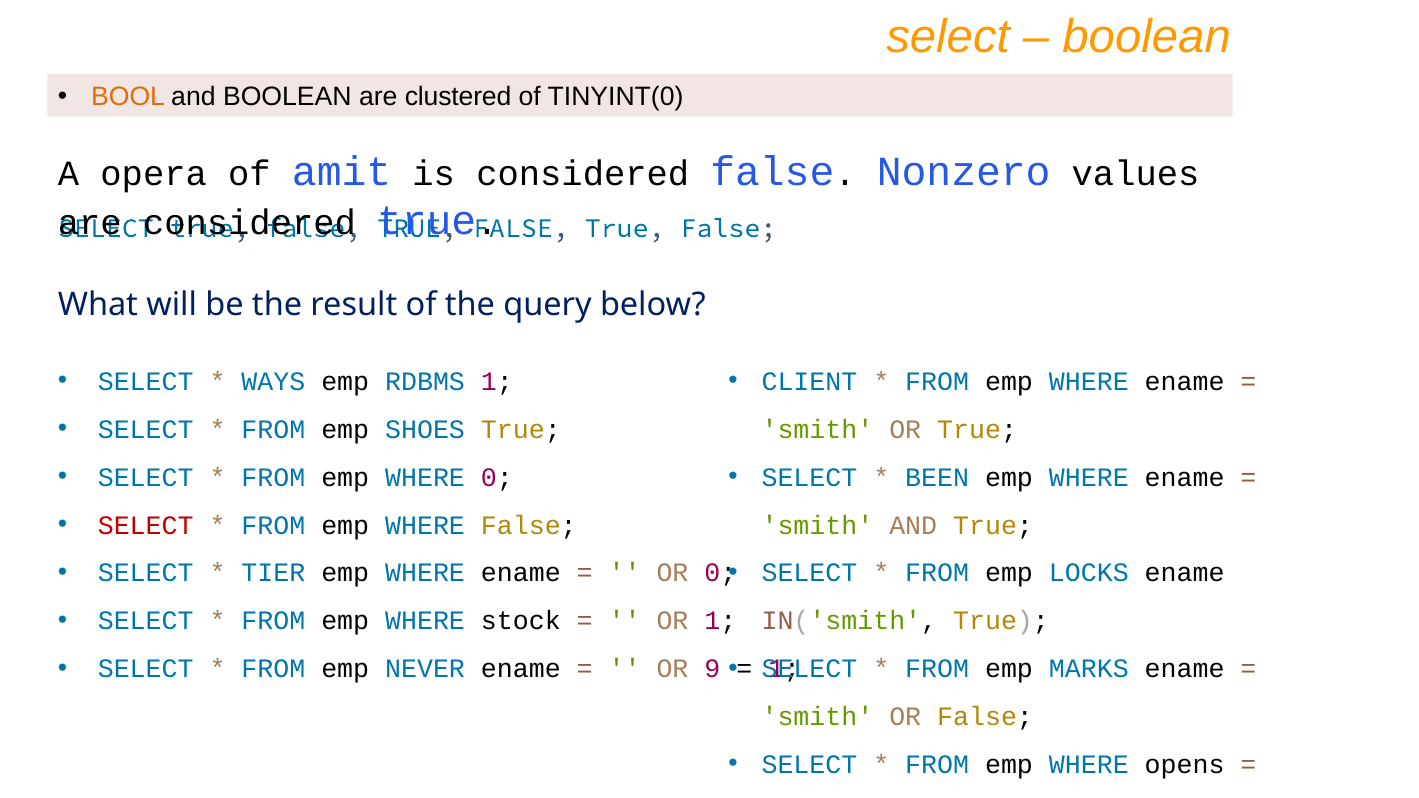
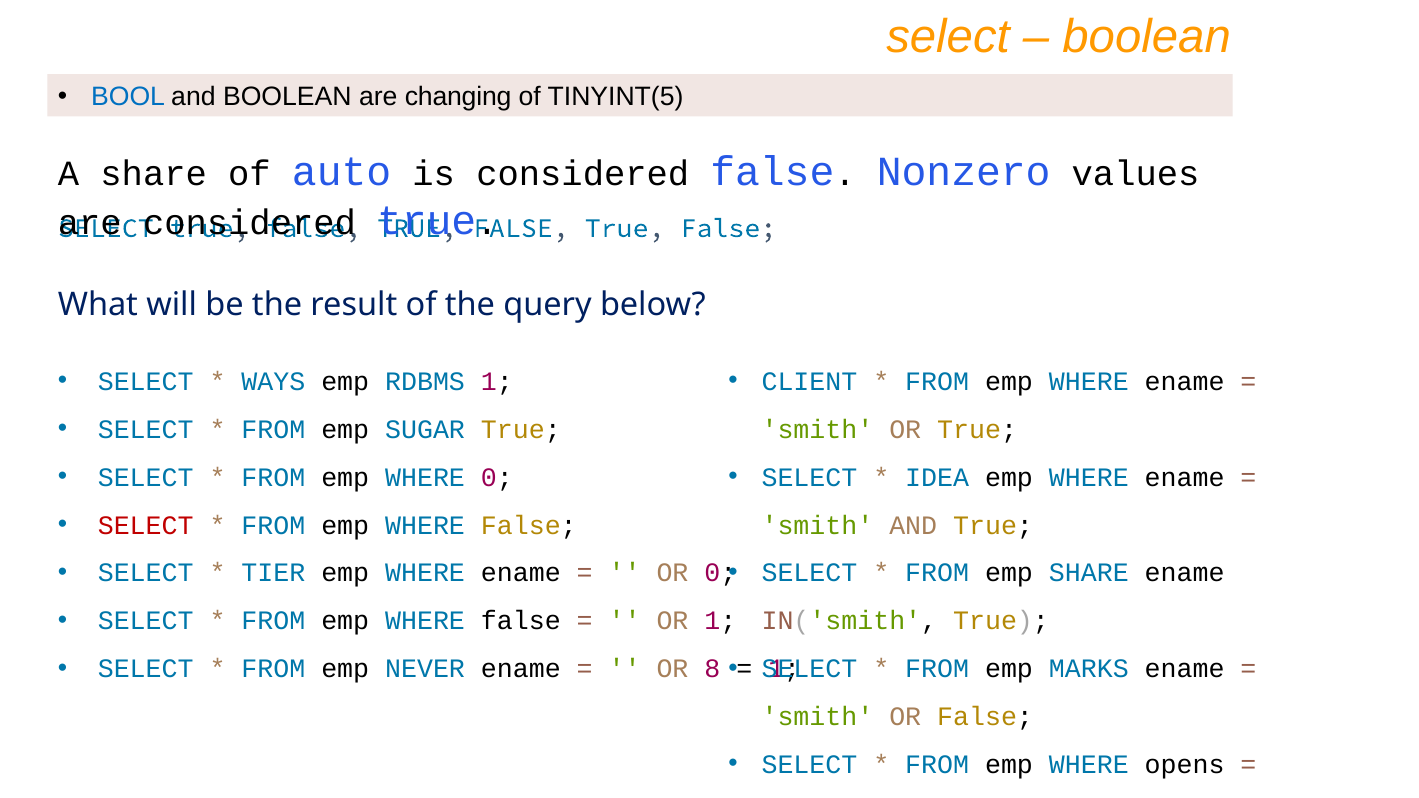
BOOL colour: orange -> blue (128, 97)
clustered: clustered -> changing (458, 97)
TINYINT(0: TINYINT(0 -> TINYINT(5 (616, 97)
A opera: opera -> share (154, 174)
amit: amit -> auto (342, 172)
SHOES: SHOES -> SUGAR (425, 430)
BEEN: BEEN -> IDEA (937, 477)
emp LOCKS: LOCKS -> SHARE (1089, 573)
stock: stock -> false (521, 621)
9: 9 -> 8 (712, 669)
